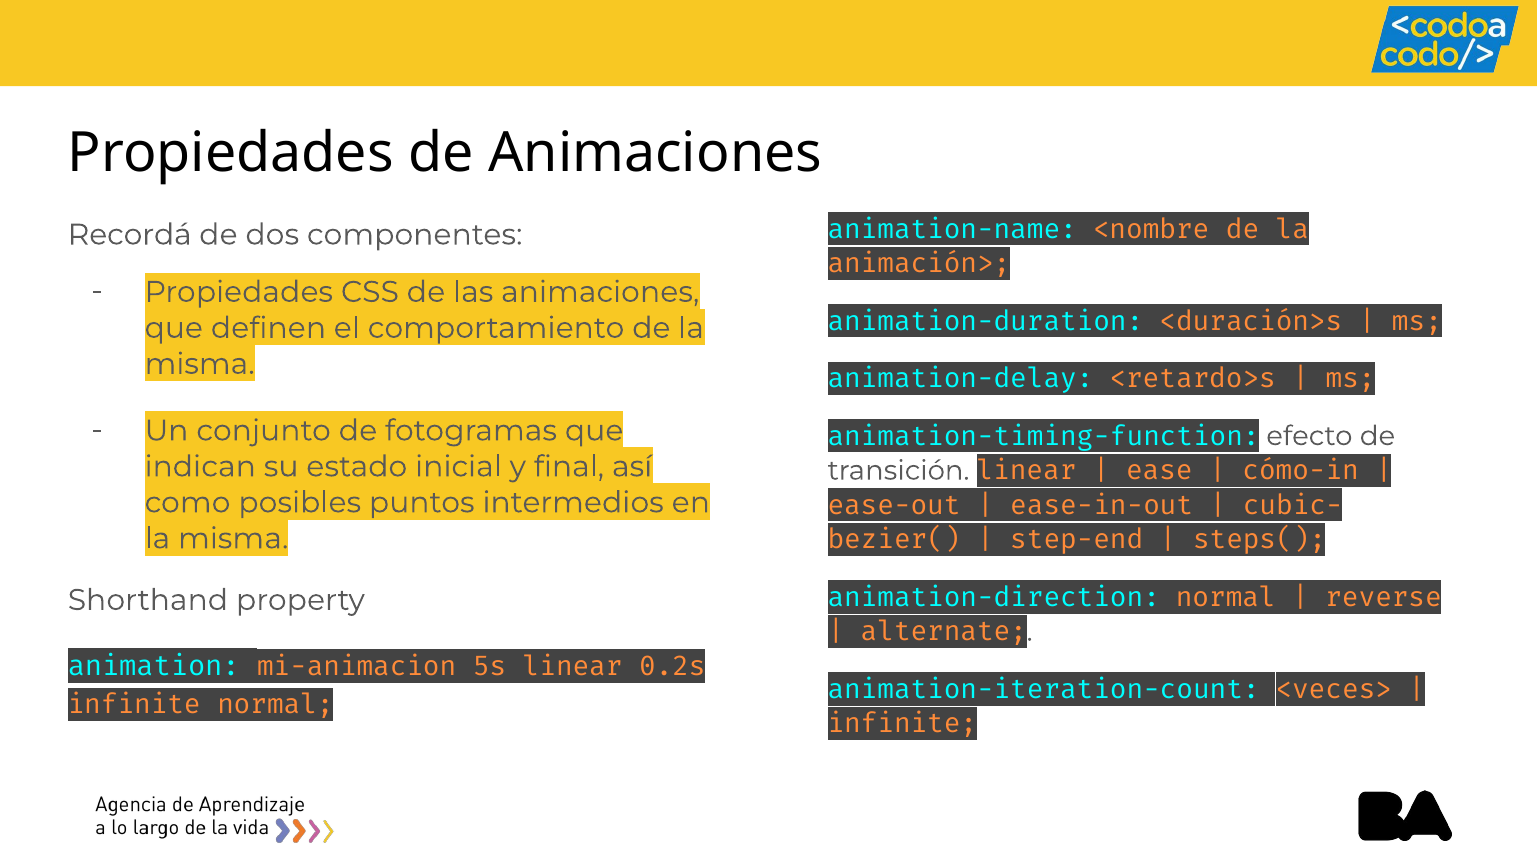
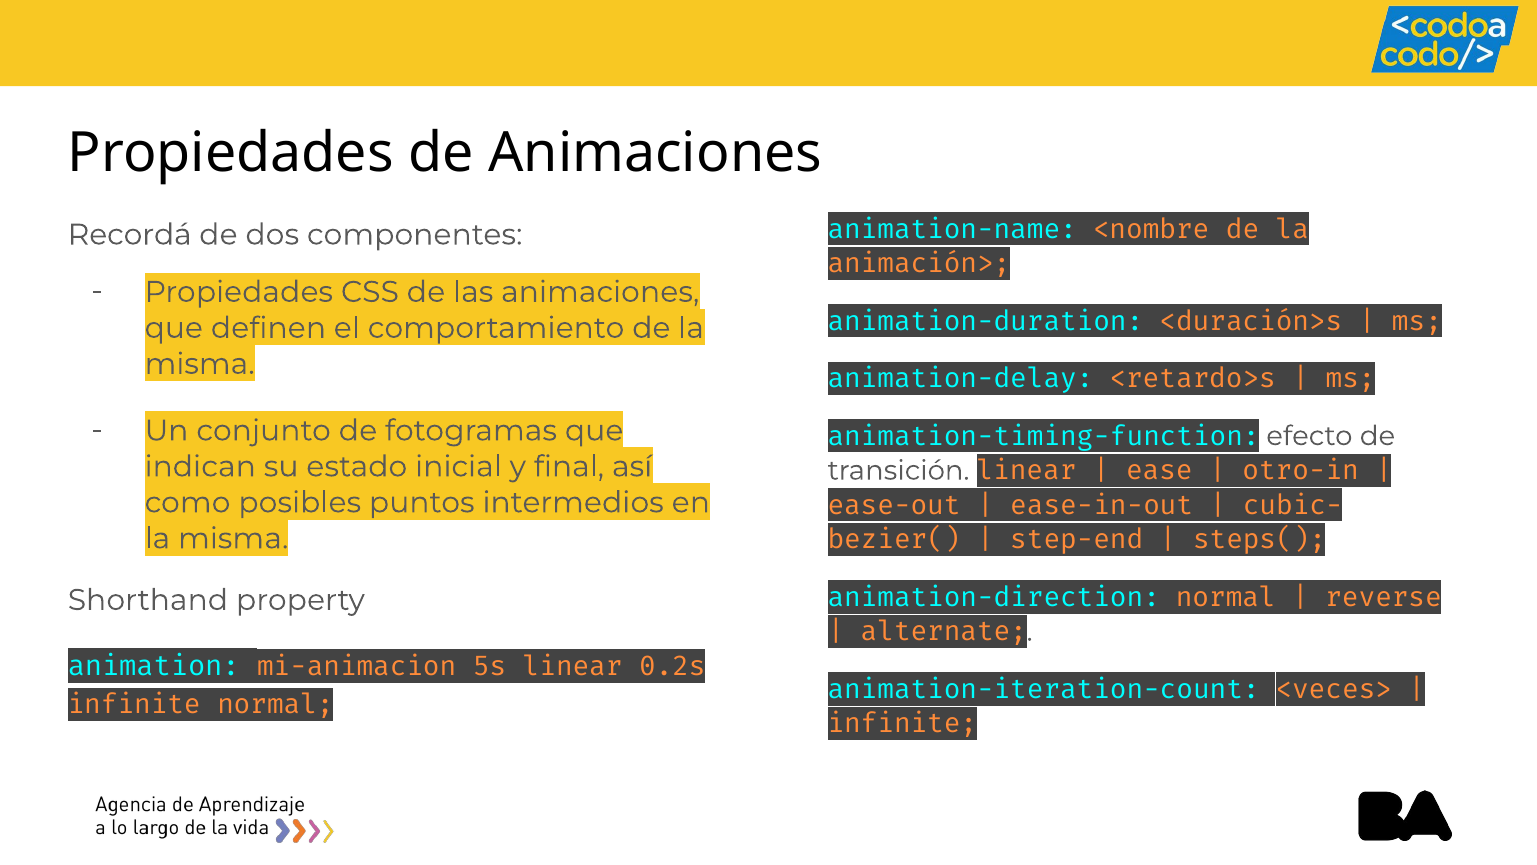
cómo-in: cómo-in -> otro-in (1301, 470)
